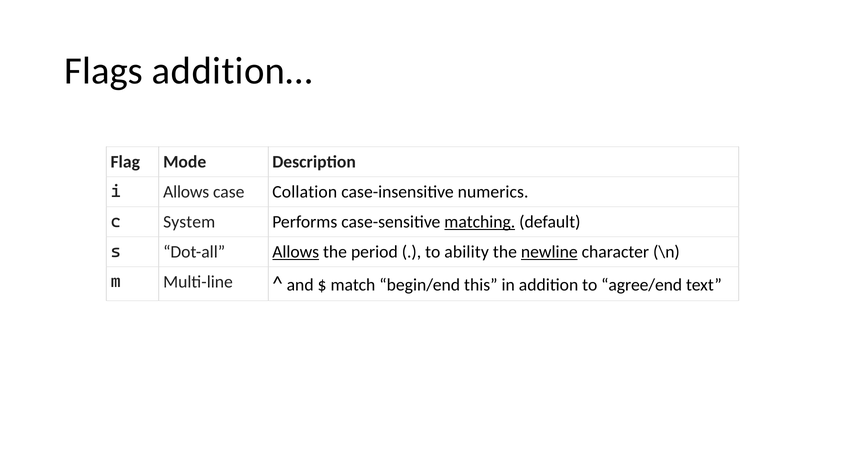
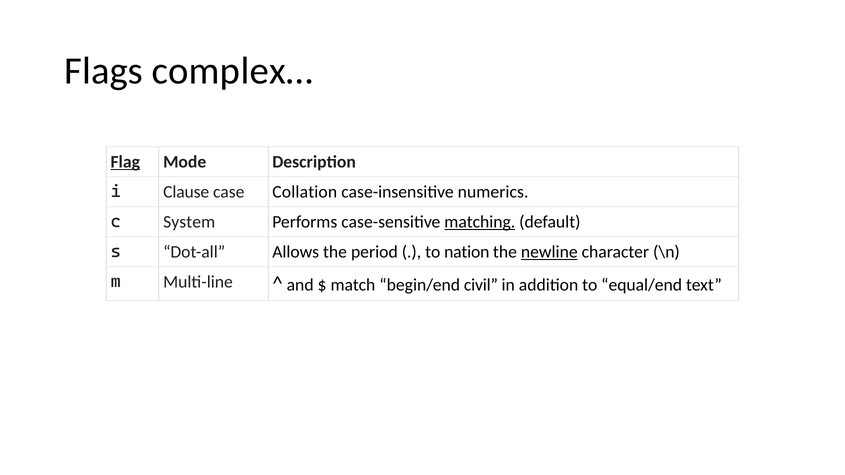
addition…: addition… -> complex… (232, 71)
Flag underline: none -> present (125, 162)
i Allows: Allows -> Clause (186, 192)
Allows underline: present -> none (296, 252)
ability: ability -> nation (467, 252)
this: this -> civil (481, 285)
agree/end: agree/end -> equal/end (642, 285)
